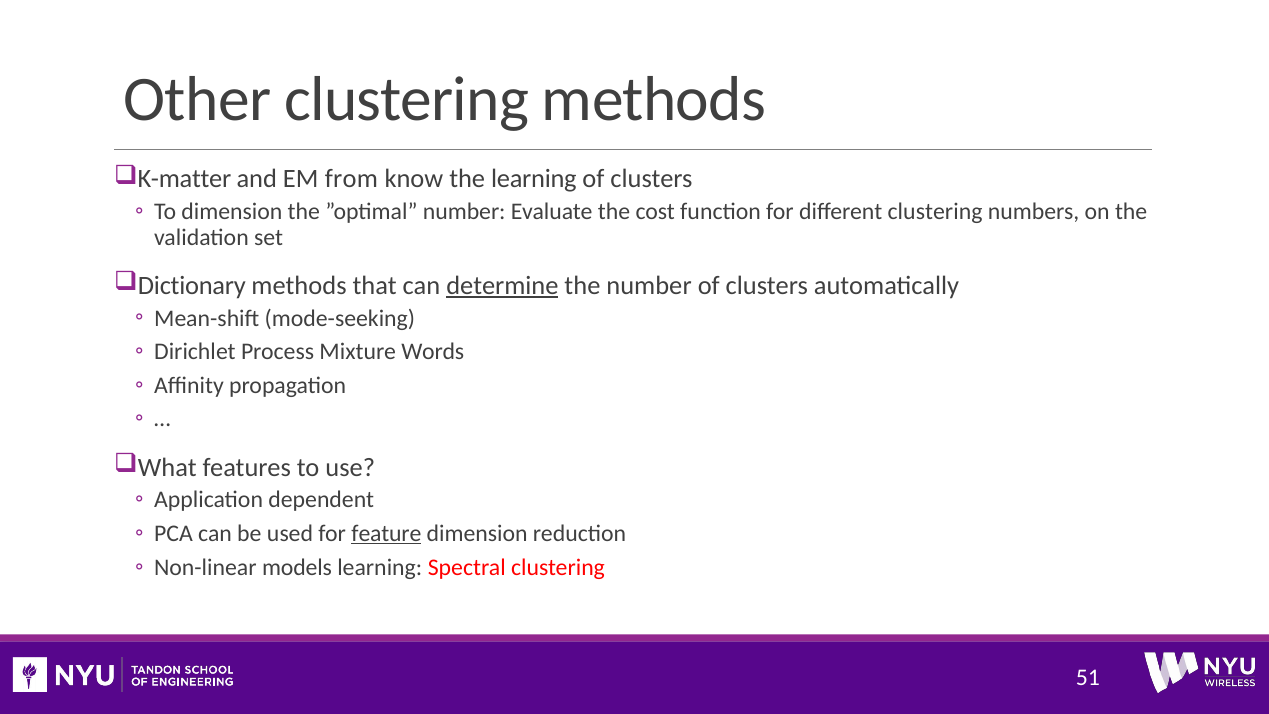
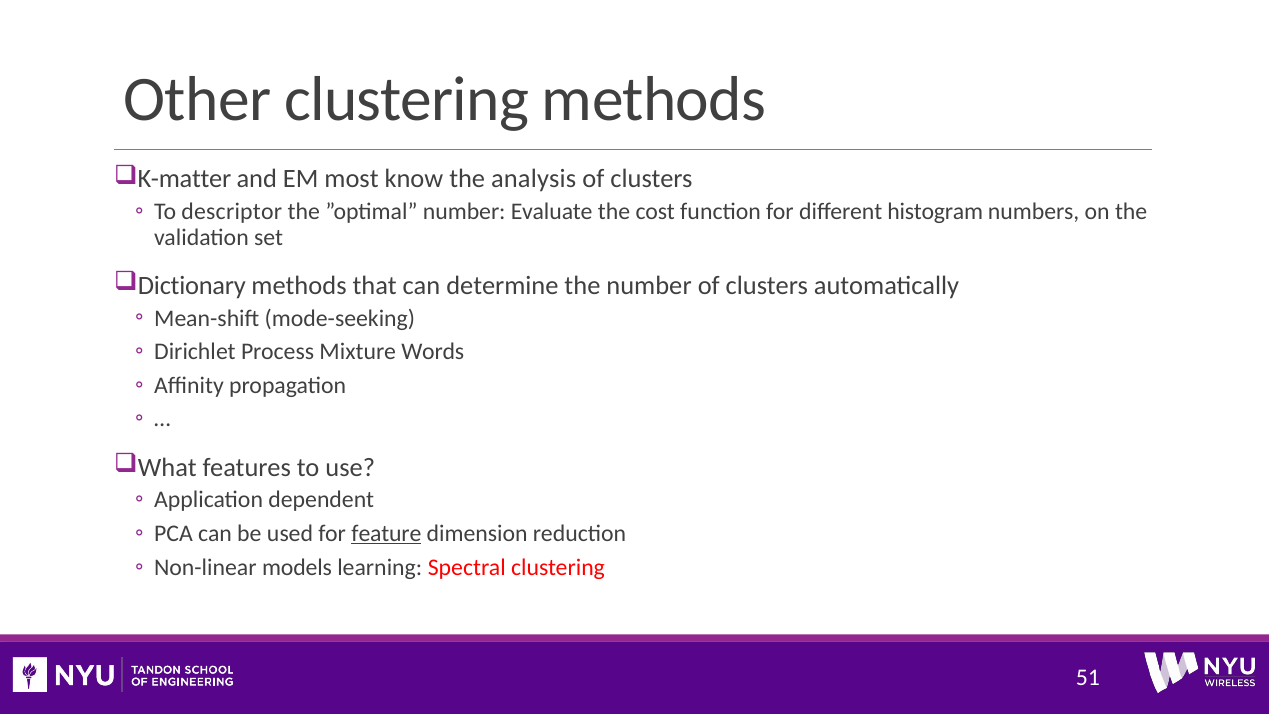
from: from -> most (352, 179)
the learning: learning -> analysis (534, 179)
To dimension: dimension -> descriptor (232, 212)
different clustering: clustering -> histogram (935, 212)
determine underline: present -> none (502, 286)
